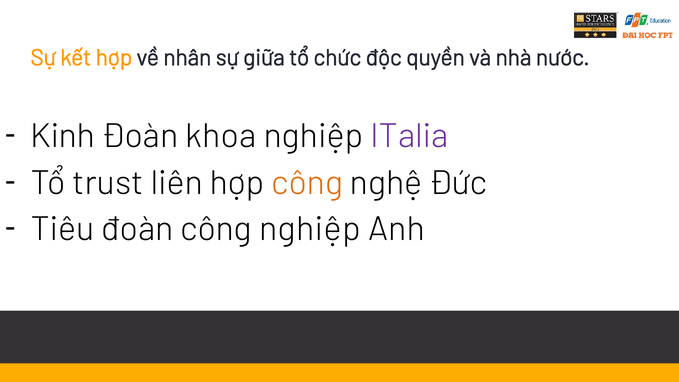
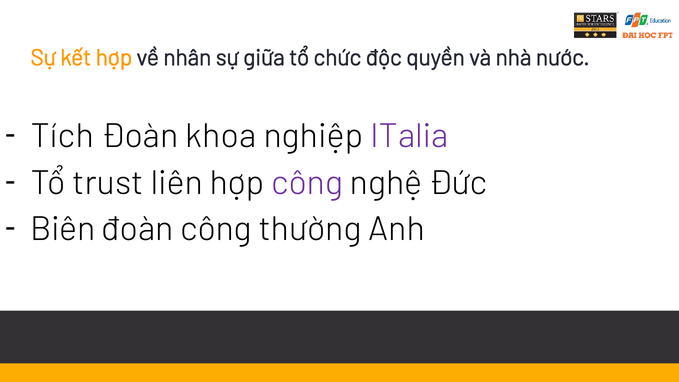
Kinh: Kinh -> Tích (62, 136)
công colour: orange -> purple (307, 183)
Tiêu: Tiêu -> Biên (63, 229)
công nghiệp: nghiệp -> thường (310, 229)
